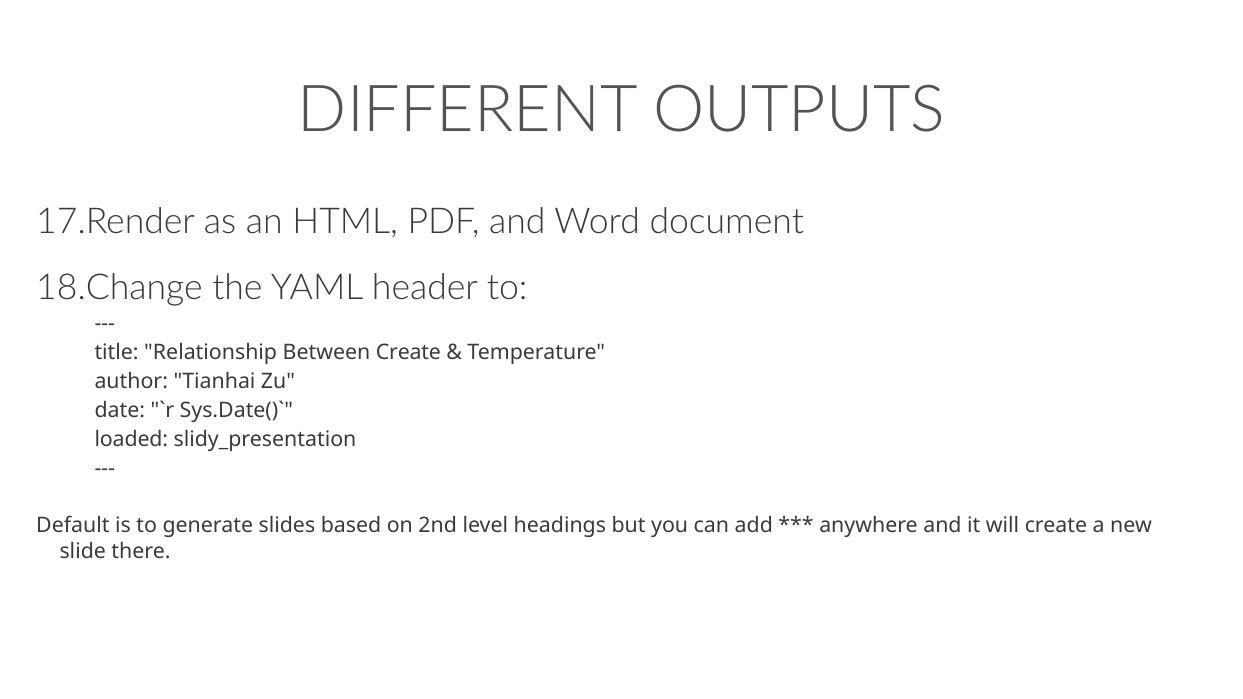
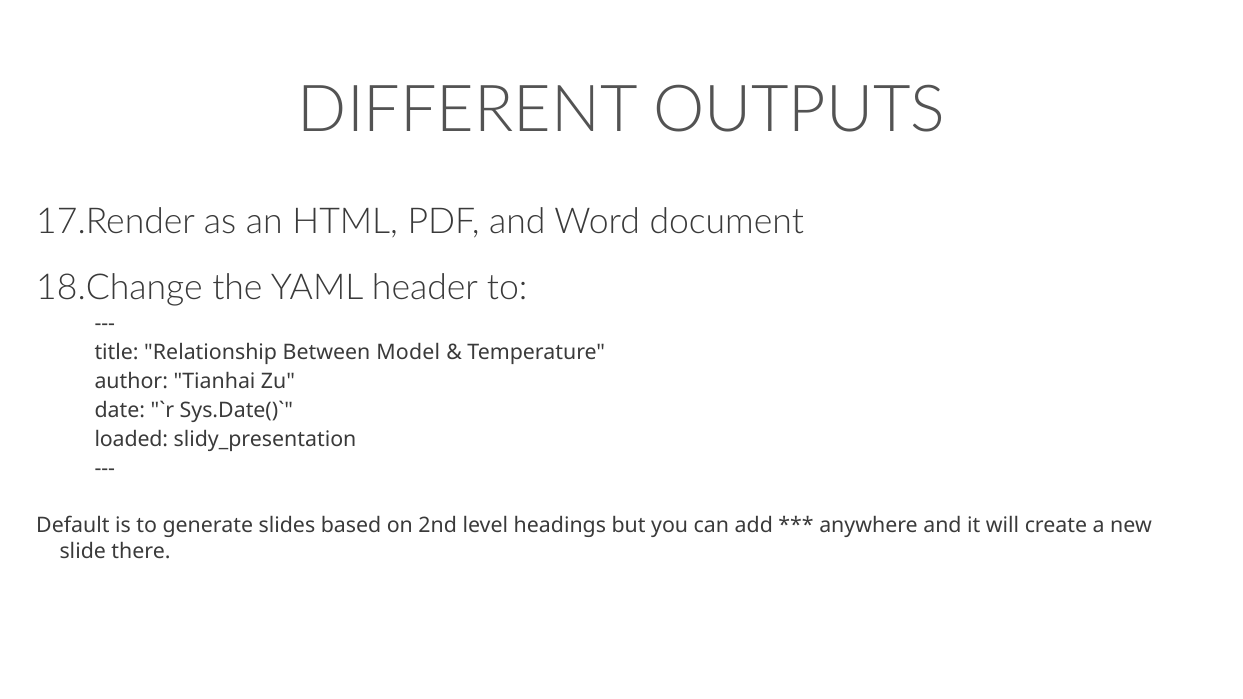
Between Create: Create -> Model (408, 353)
